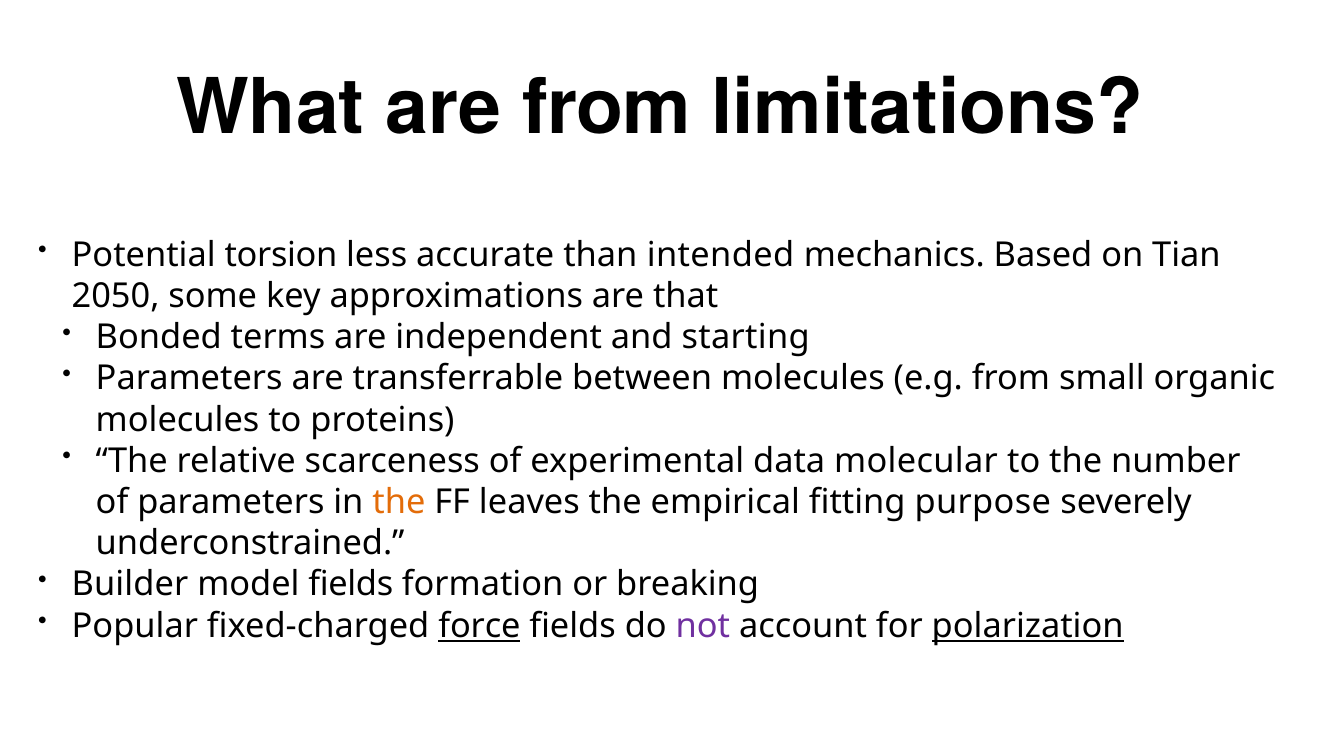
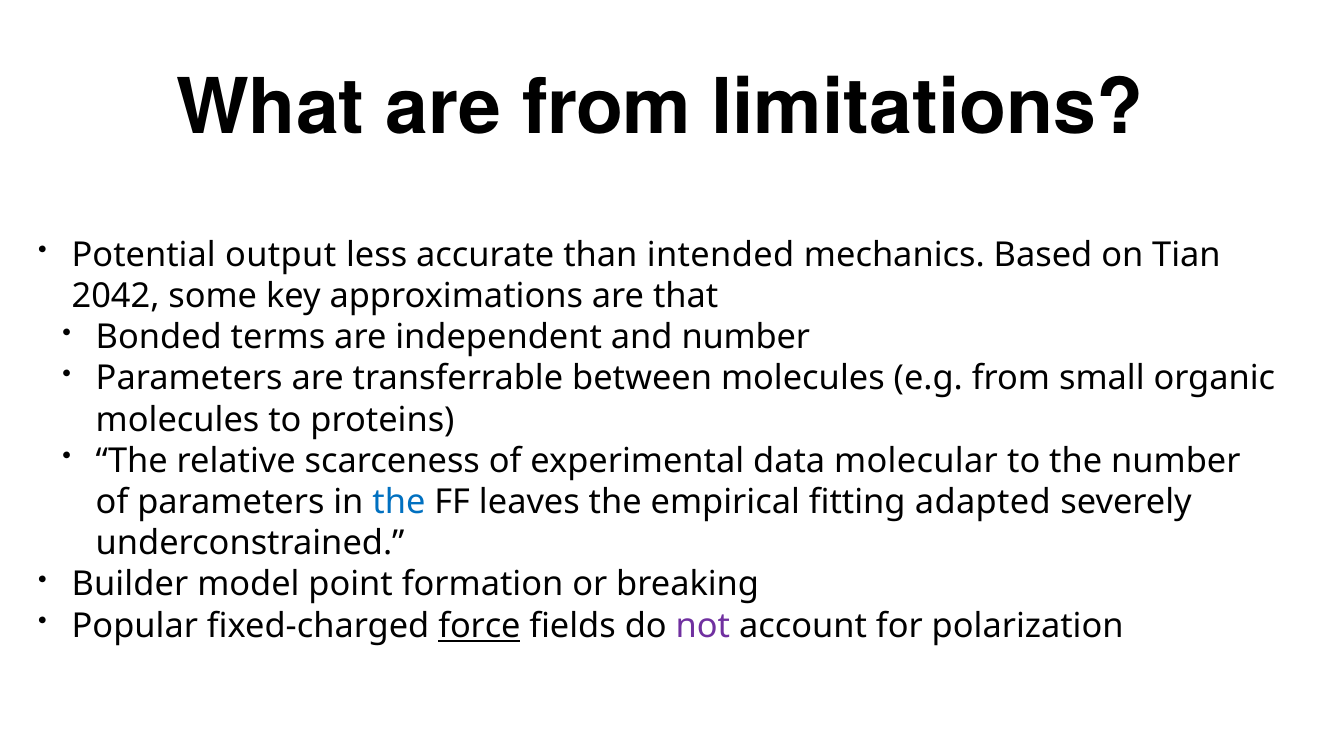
torsion: torsion -> output (281, 255)
2050: 2050 -> 2042 (116, 296)
and starting: starting -> number (746, 338)
the colour: orange -> blue (399, 503)
purpose: purpose -> adapted (983, 503)
model fields: fields -> point (351, 585)
polarization underline: present -> none (1028, 626)
